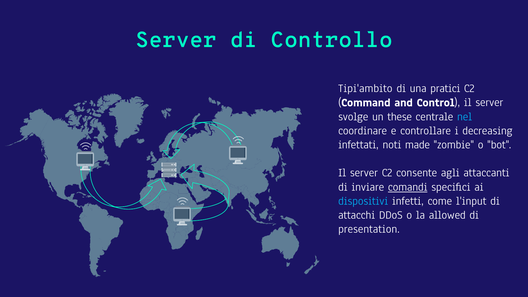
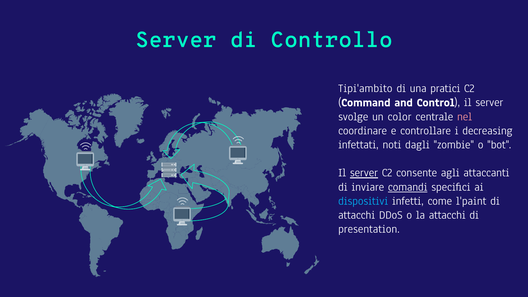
these: these -> color (400, 117)
nel colour: light blue -> pink (465, 117)
made: made -> dagli (417, 145)
server underline: none -> present (364, 173)
l'input: l'input -> l'paint (471, 201)
la allowed: allowed -> attacchi (447, 215)
